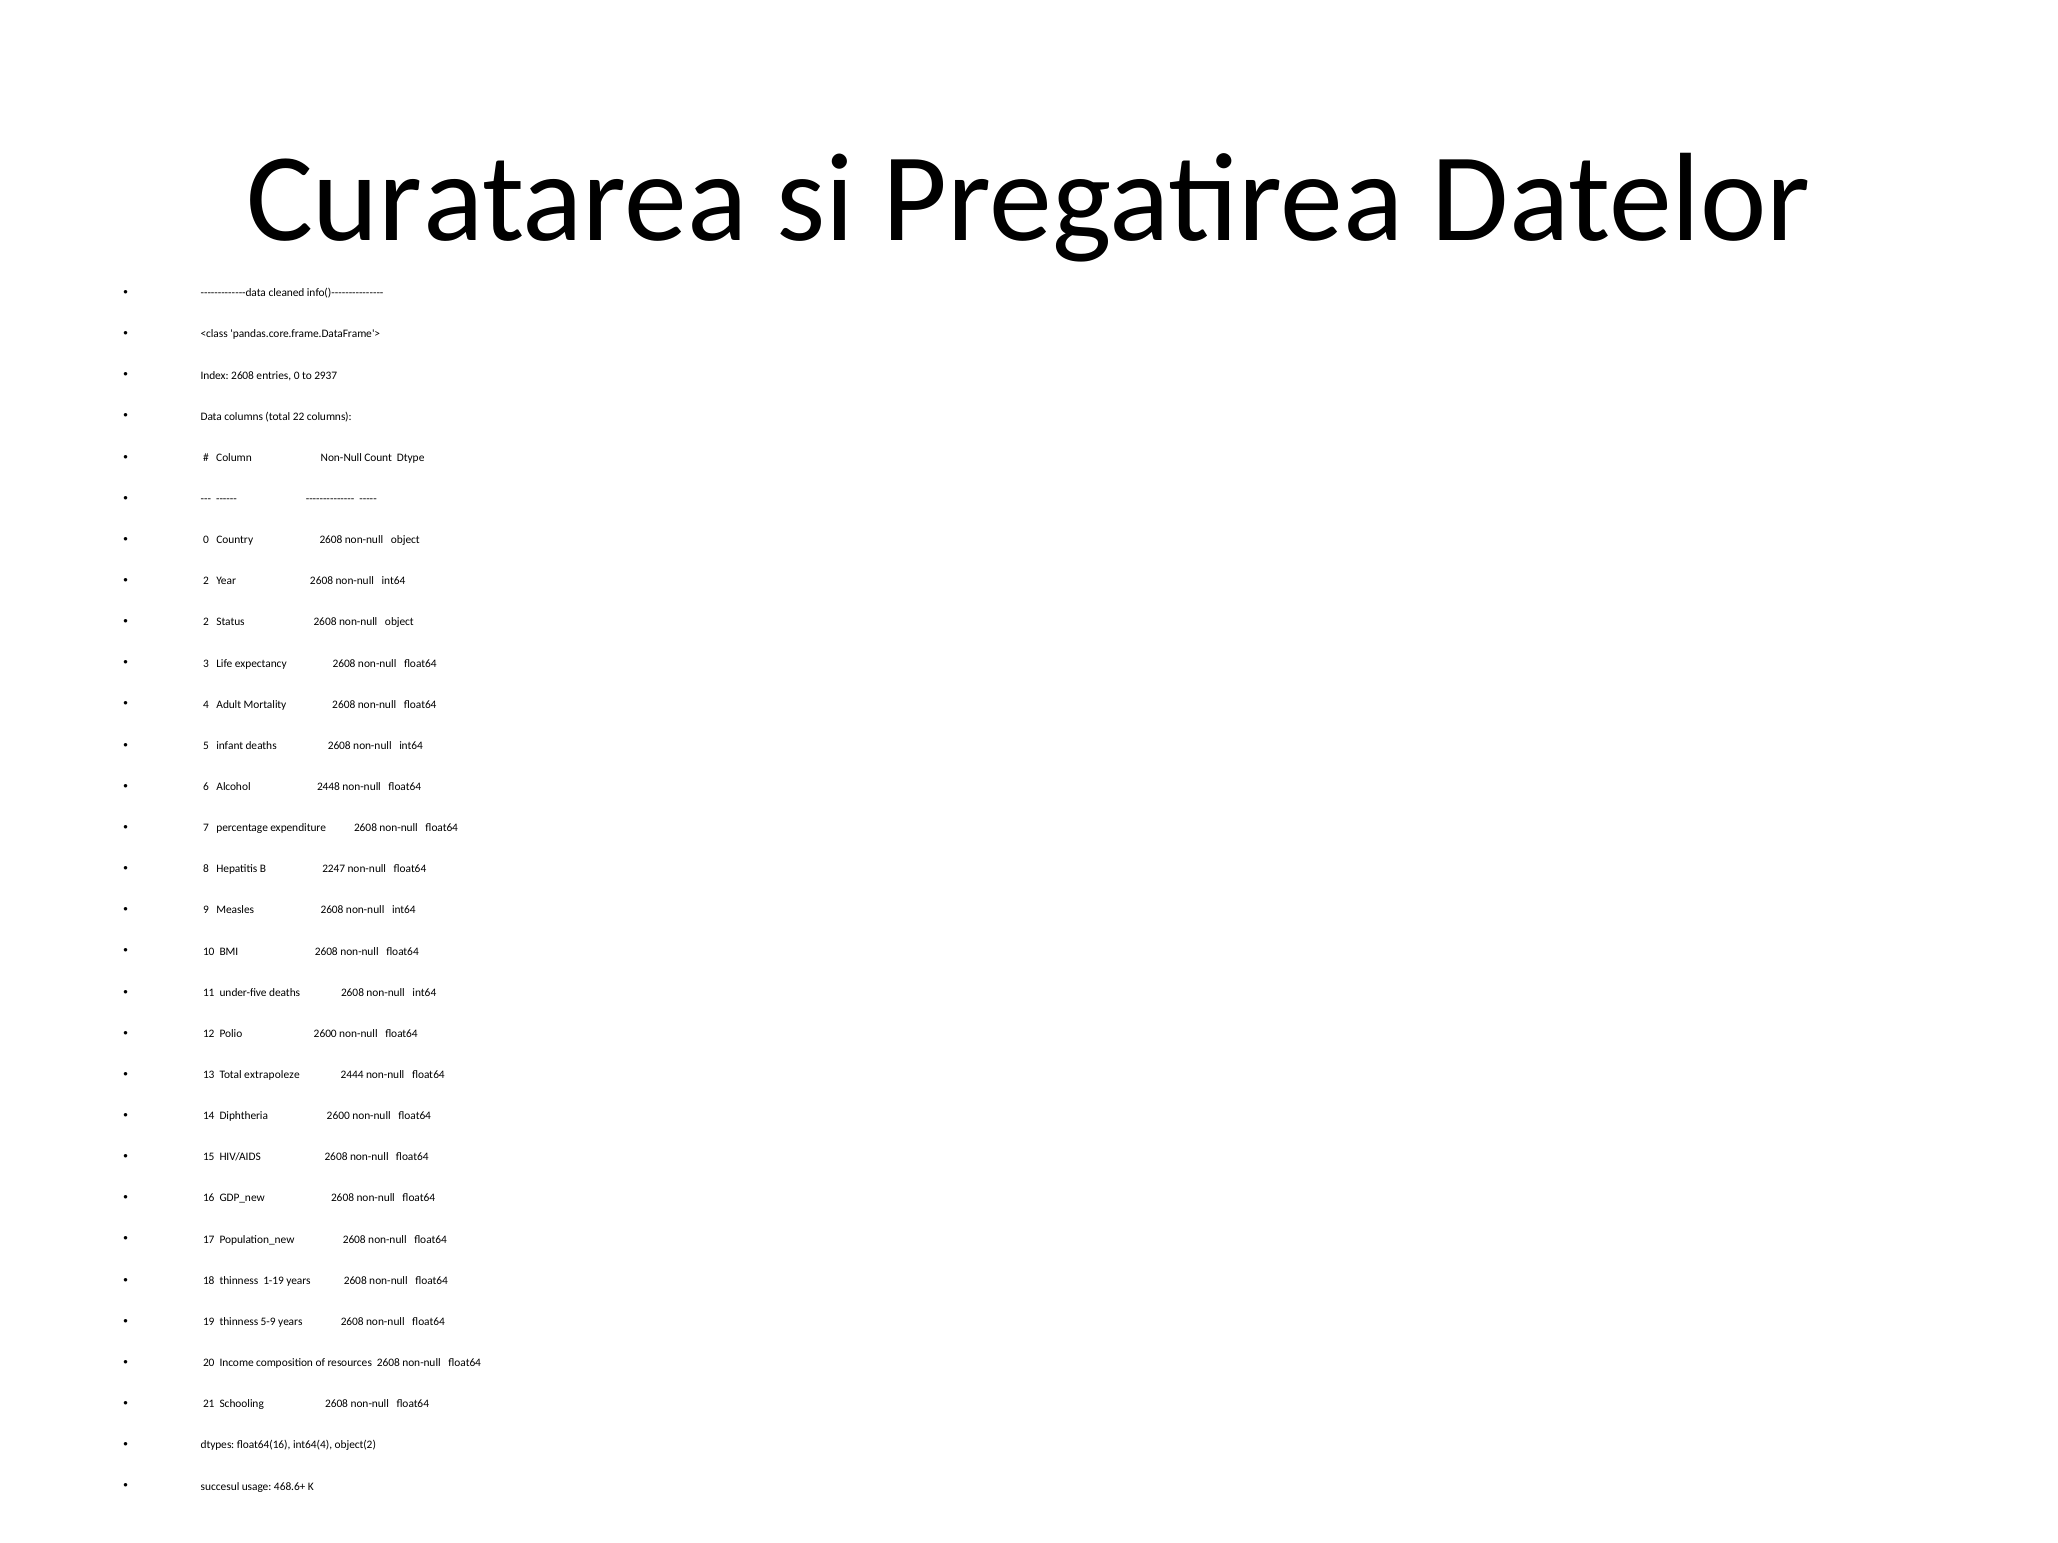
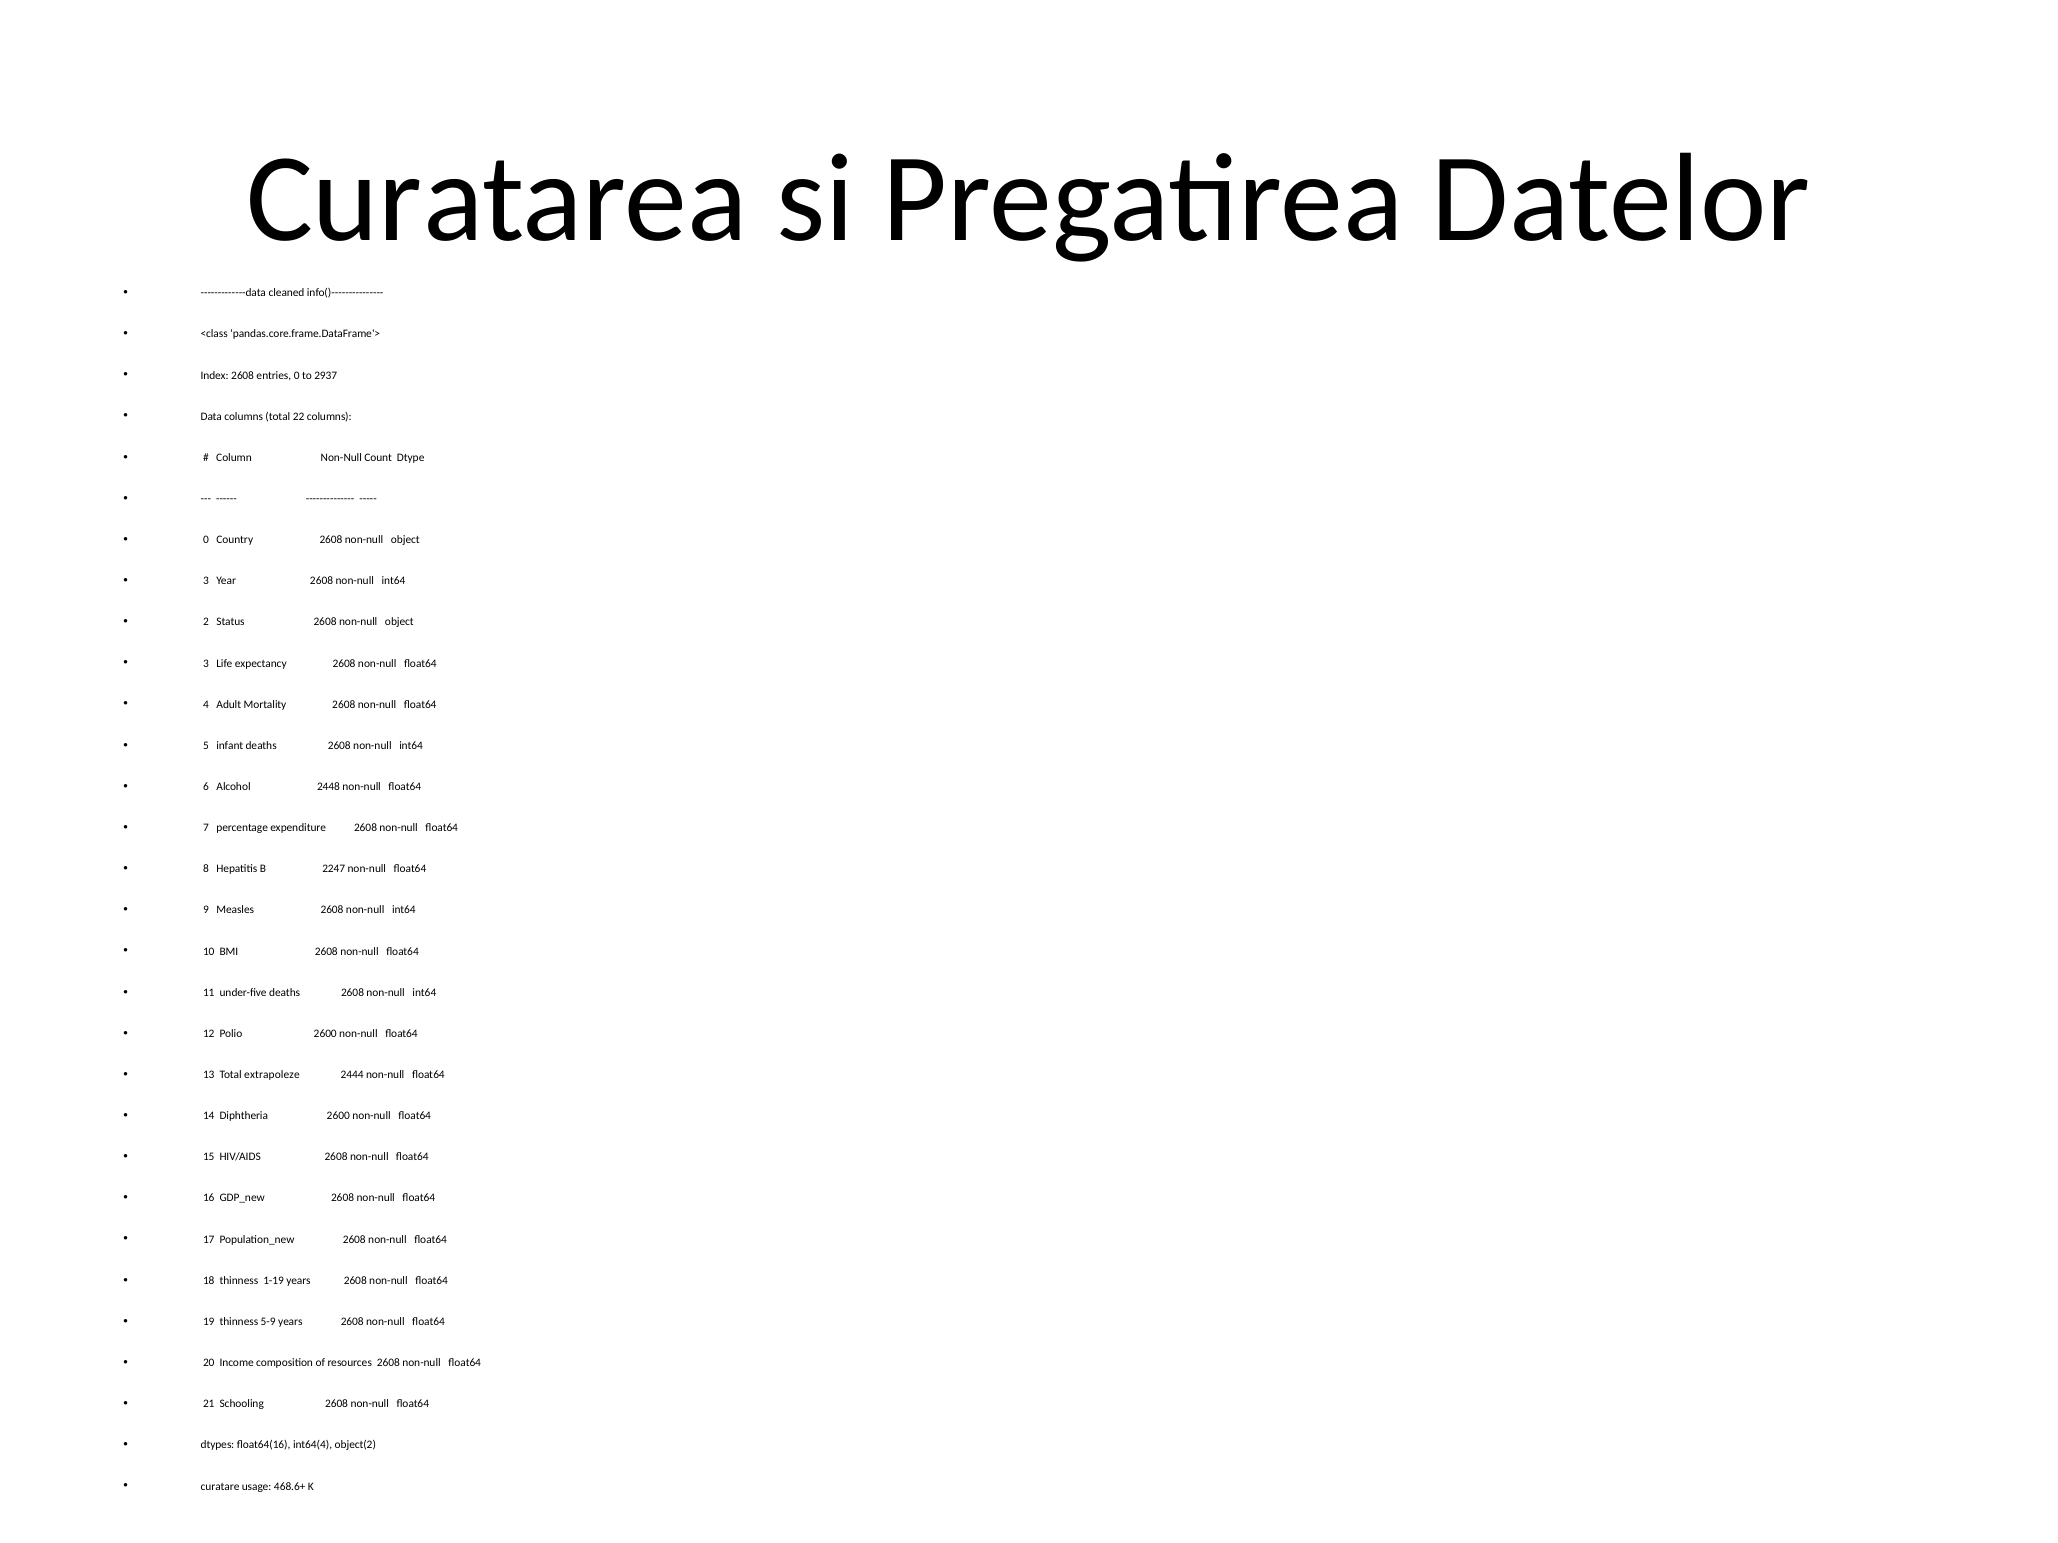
2: 2 -> 3 (206, 581)
succesul: succesul -> curatare (220, 1487)
